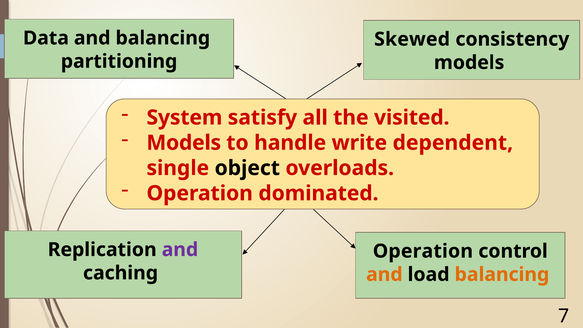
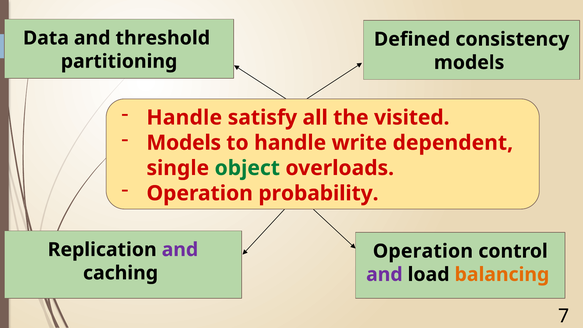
and balancing: balancing -> threshold (163, 38)
Skewed: Skewed -> Defined (412, 39)
System: System -> Handle (184, 118)
object colour: black -> green (247, 168)
dominated: dominated -> probability (318, 193)
and colour: orange -> purple (384, 274)
